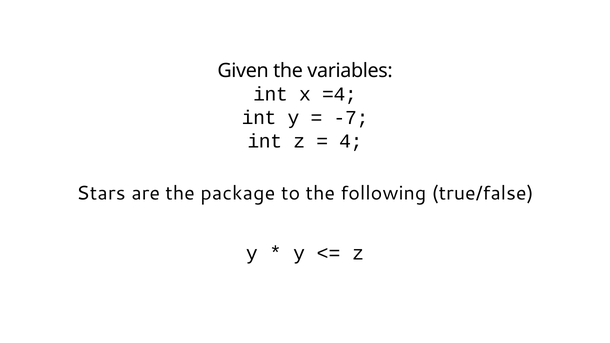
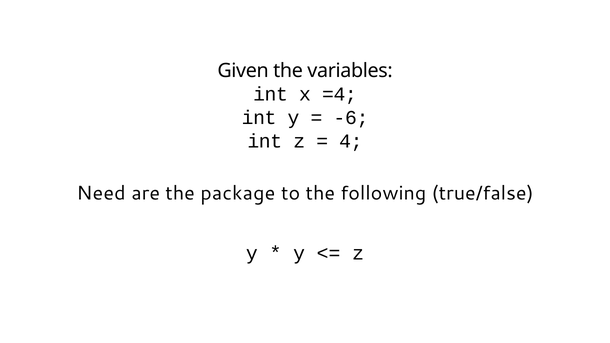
-7: -7 -> -6 (351, 118)
Stars: Stars -> Need (101, 193)
